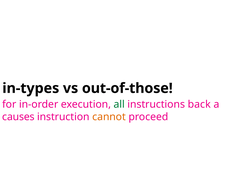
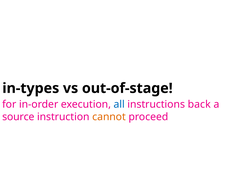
out-of-those: out-of-those -> out-of-stage (127, 88)
all colour: green -> blue (119, 104)
causes: causes -> source (18, 117)
